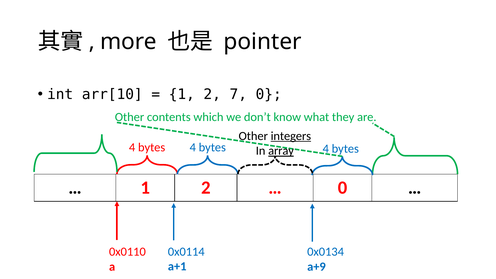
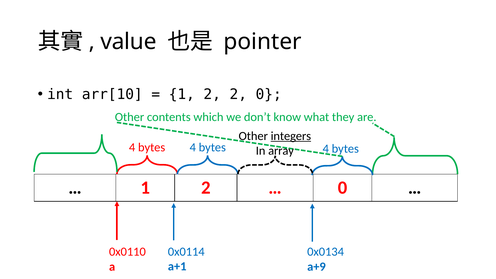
more: more -> value (129, 42)
2 7: 7 -> 2 (238, 95)
array underline: present -> none (281, 151)
